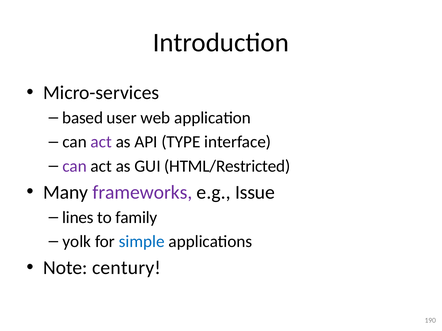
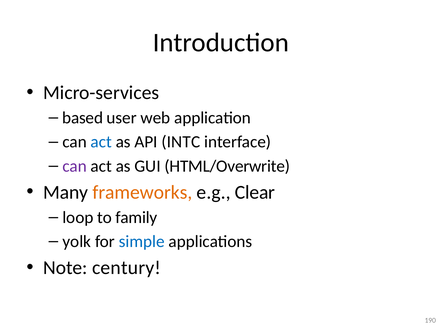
act colour: purple -> blue (101, 142)
TYPE: TYPE -> INTC (181, 142)
HTML/Restricted: HTML/Restricted -> HTML/Overwrite (227, 166)
frameworks colour: purple -> orange (142, 192)
Issue: Issue -> Clear (255, 192)
lines: lines -> loop (78, 218)
